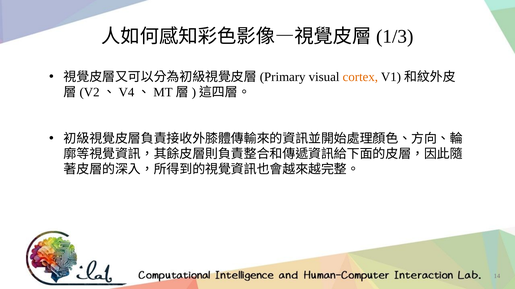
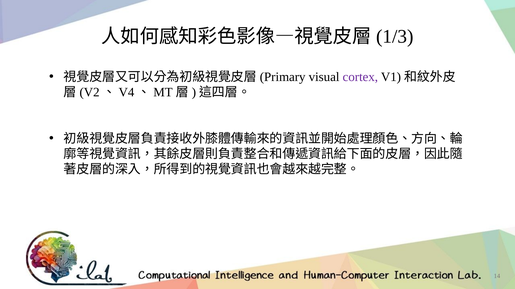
cortex colour: orange -> purple (360, 77)
